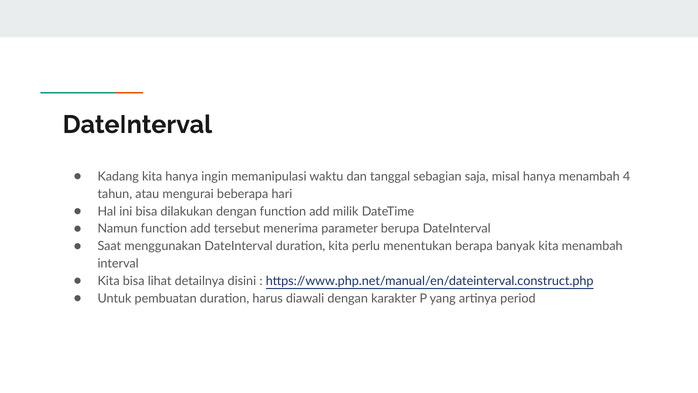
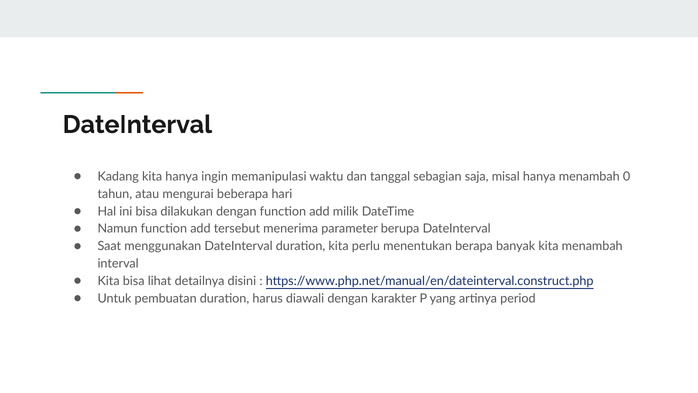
4: 4 -> 0 (627, 176)
